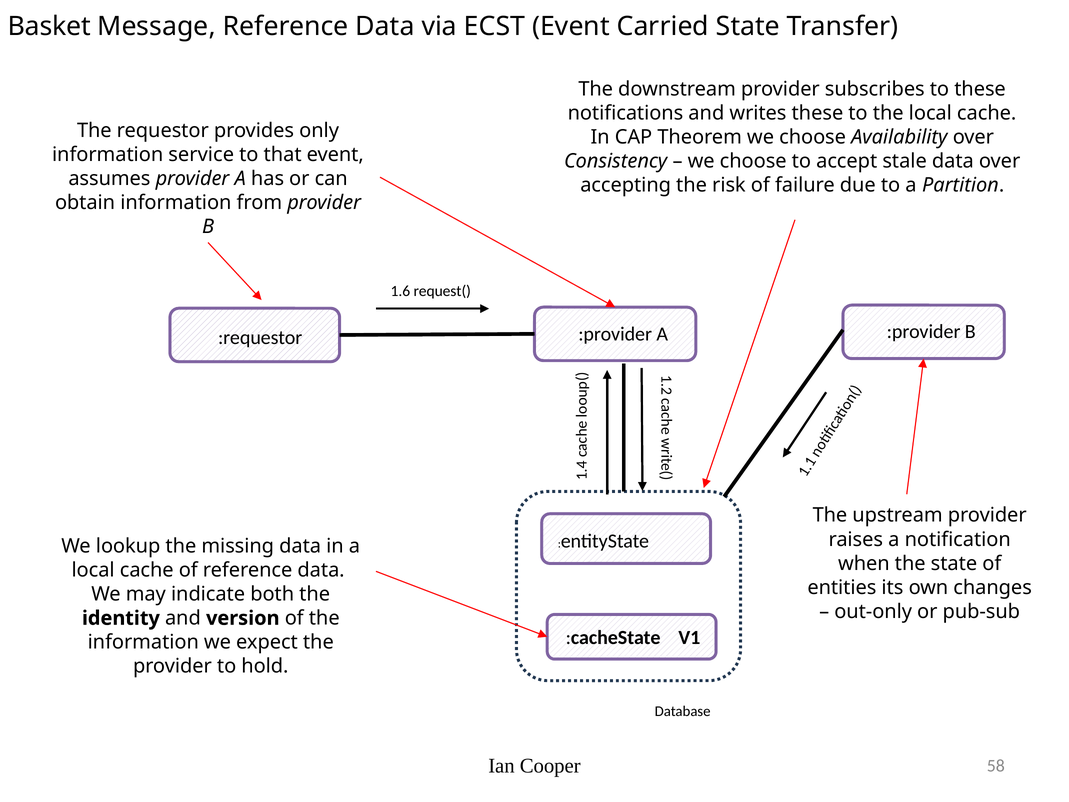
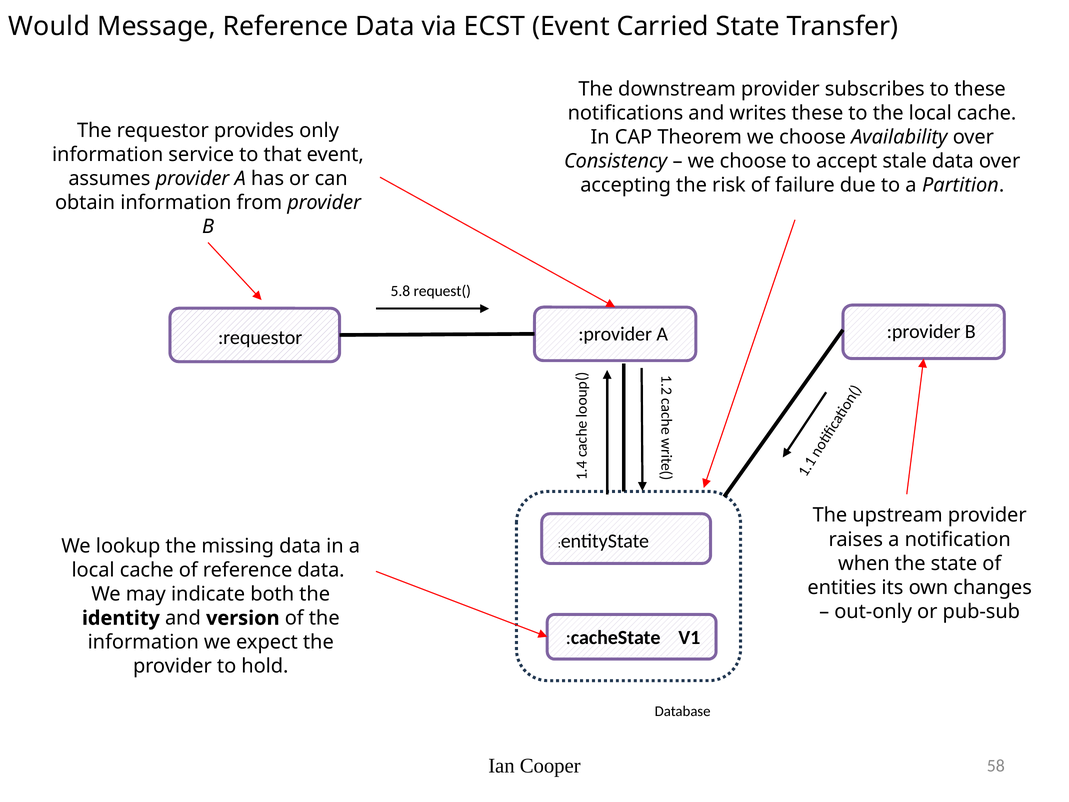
Basket: Basket -> Would (49, 26)
1.6: 1.6 -> 5.8 (400, 291)
